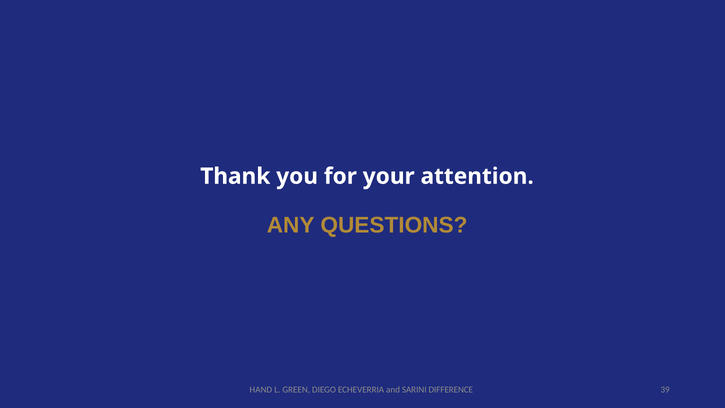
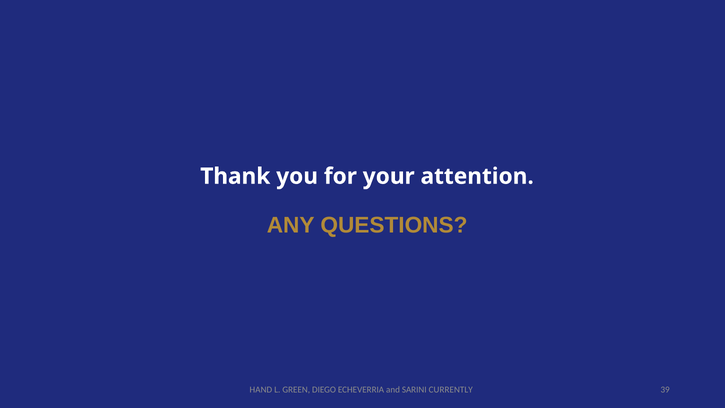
DIFFERENCE: DIFFERENCE -> CURRENTLY (451, 389)
